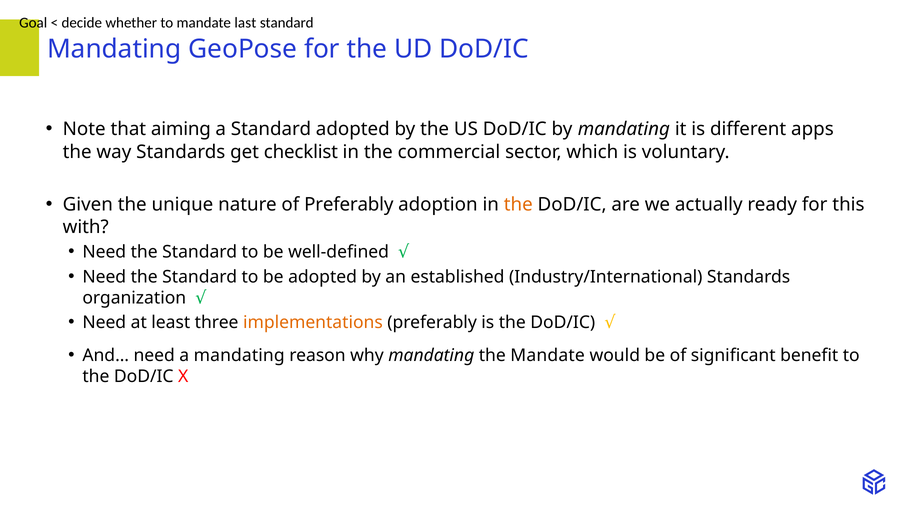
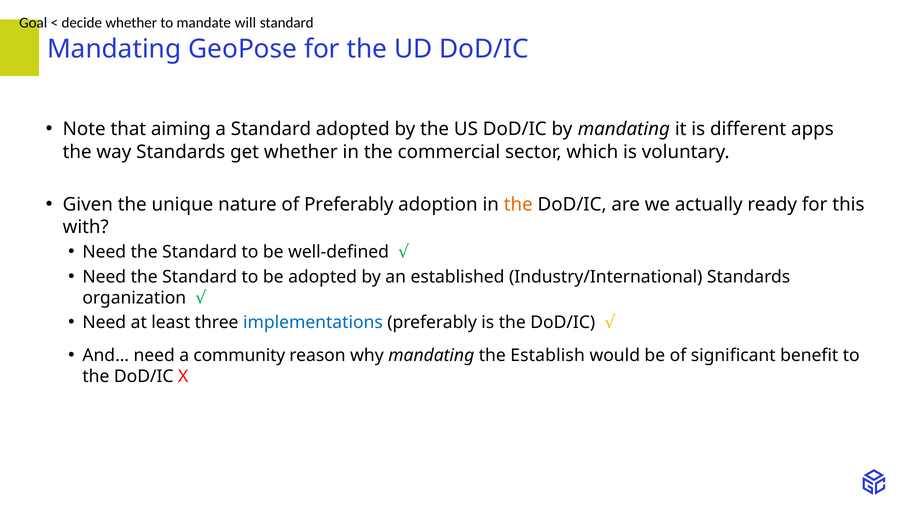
last: last -> will (245, 23)
get checklist: checklist -> whether (301, 152)
implementations colour: orange -> blue (313, 322)
a mandating: mandating -> community (239, 356)
the Mandate: Mandate -> Establish (548, 356)
